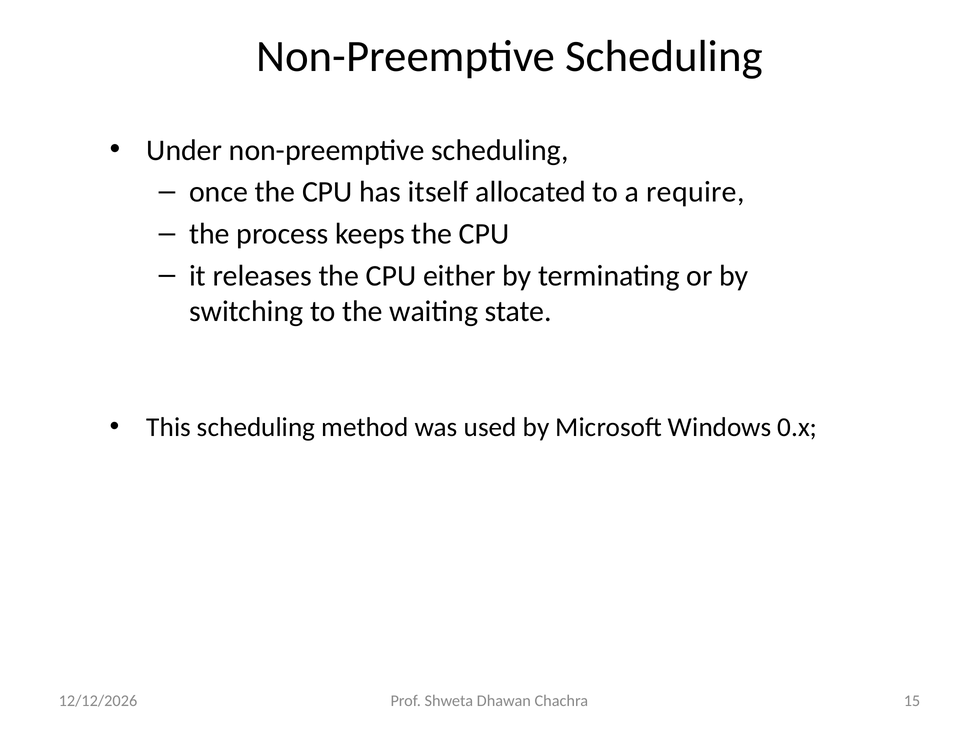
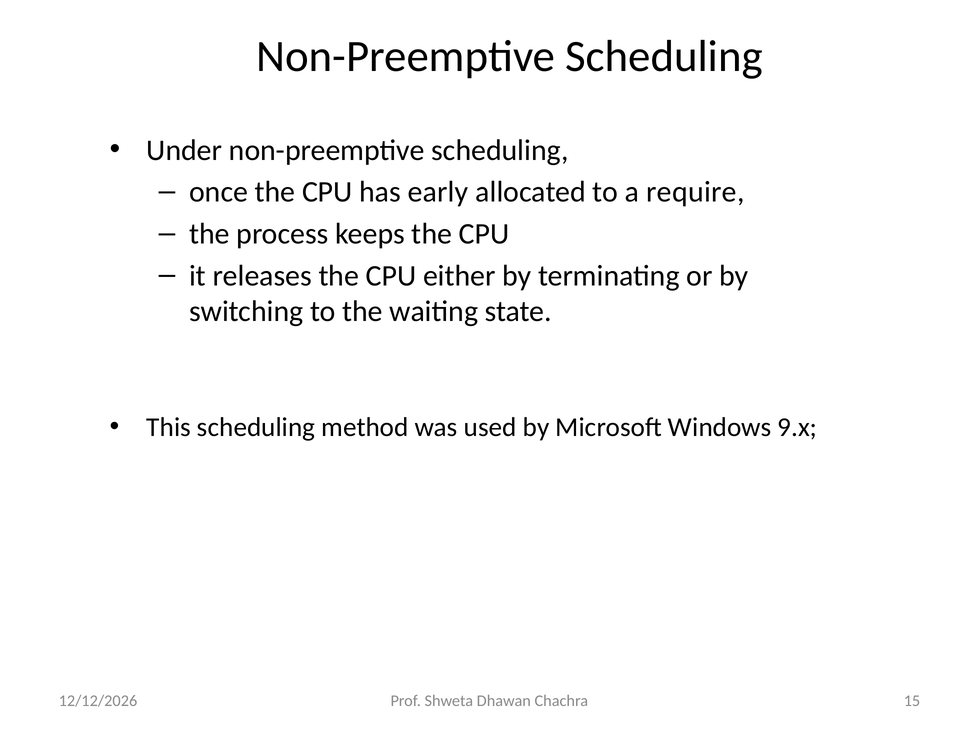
itself: itself -> early (438, 192)
0.x: 0.x -> 9.x (797, 427)
